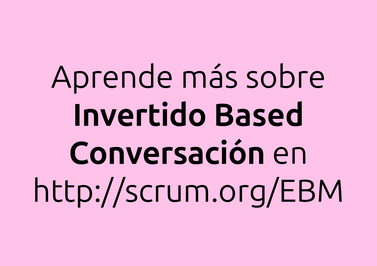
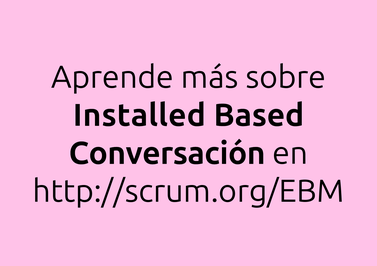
Invertido: Invertido -> Installed (139, 115)
